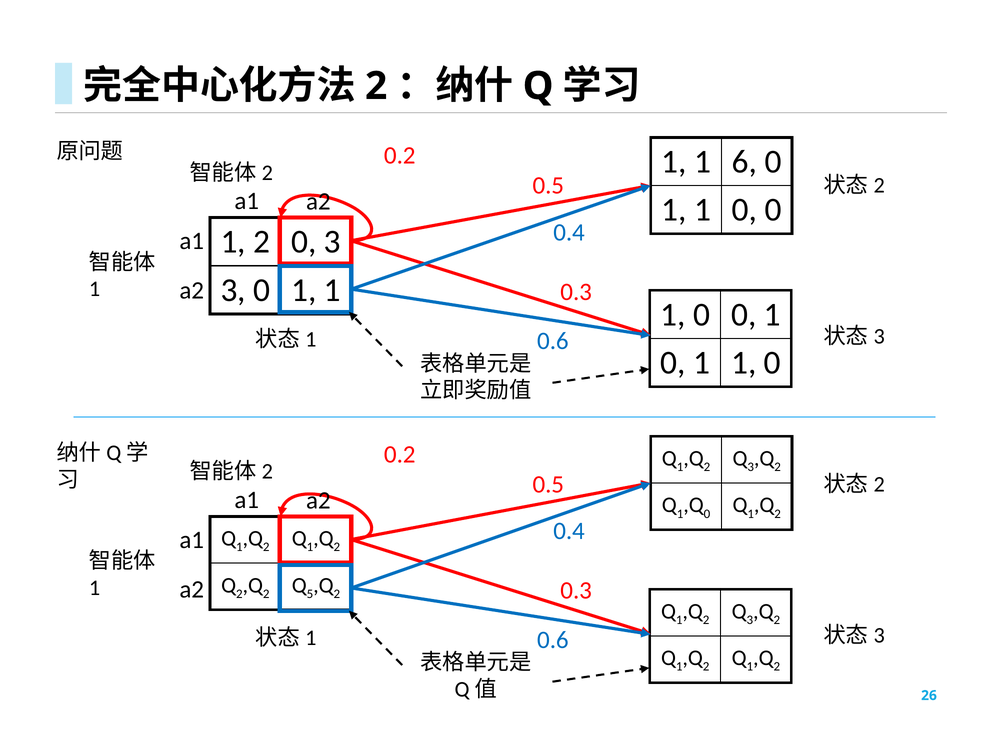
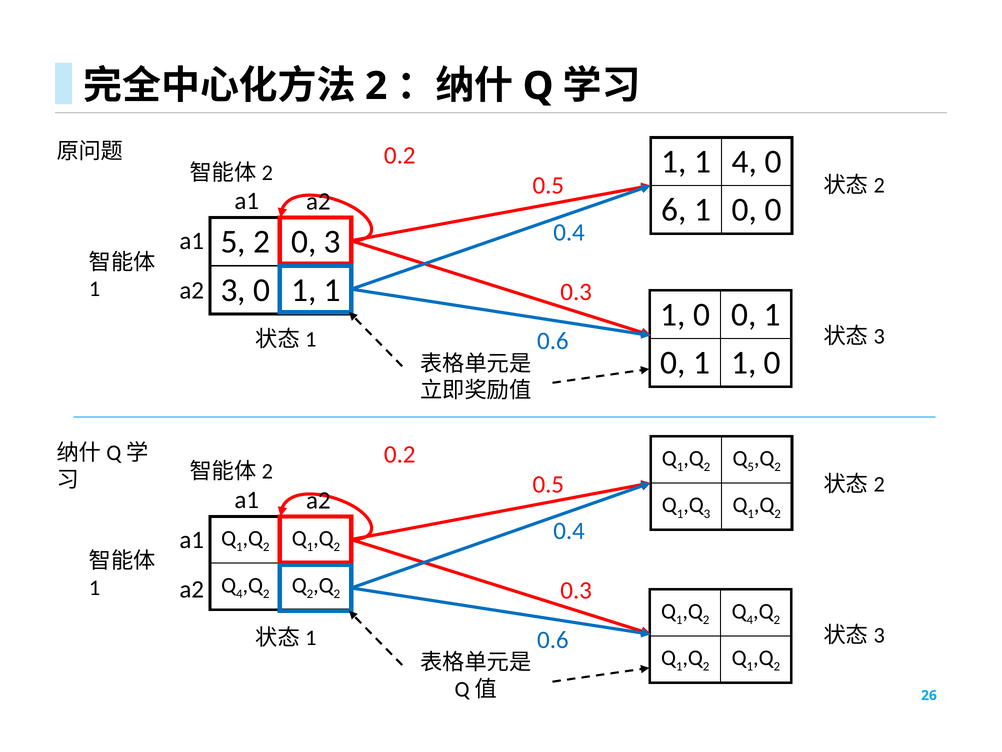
1 6: 6 -> 4 (745, 162)
1: 1 -> 6 (674, 210)
1: 1 -> 5 (233, 242)
3: 3 -> 5 (751, 467)
0: 0 -> 3 (707, 513)
2: 2 -> 4 (239, 594)
5: 5 -> 2 (310, 594)
3: 3 -> 4 (750, 620)
